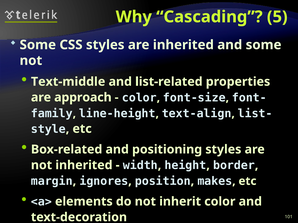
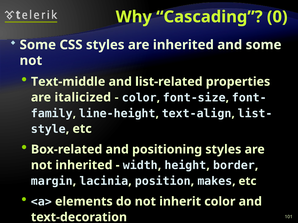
5: 5 -> 0 (277, 17)
approach: approach -> italicized (83, 98)
ignores: ignores -> lacinia (104, 181)
